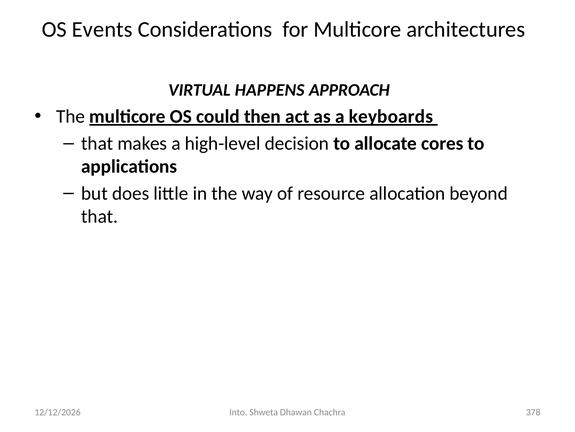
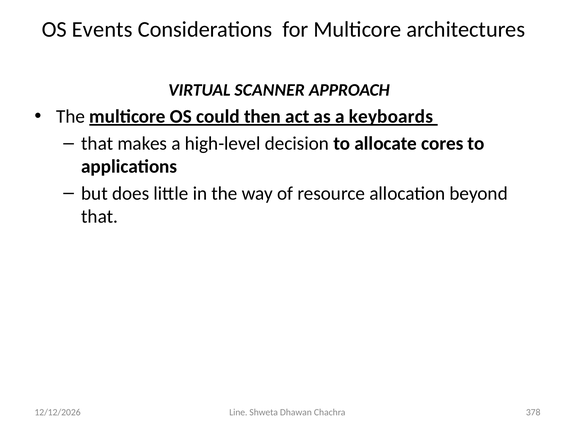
HAPPENS: HAPPENS -> SCANNER (270, 90)
Into: Into -> Line (238, 412)
